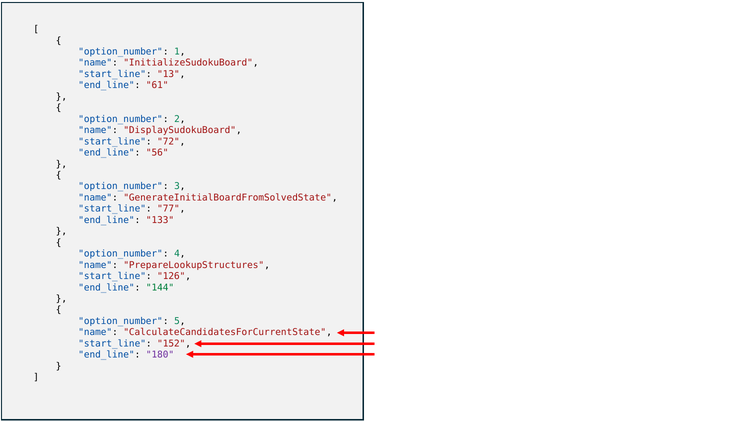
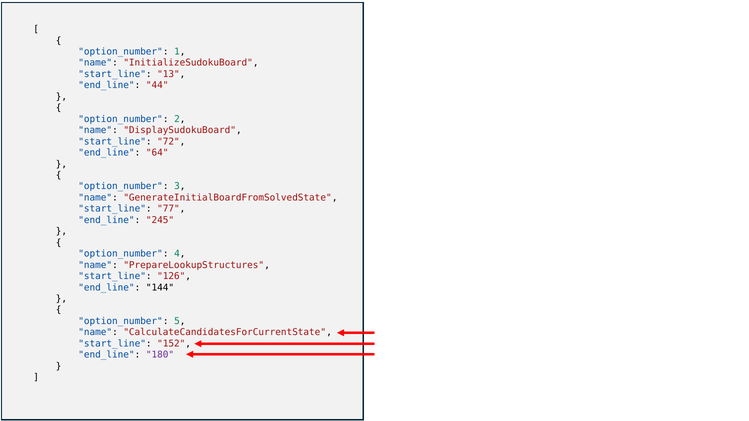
61: 61 -> 44 (157, 85)
56: 56 -> 64 (157, 153)
133: 133 -> 245 (160, 220)
144 colour: green -> black (160, 288)
